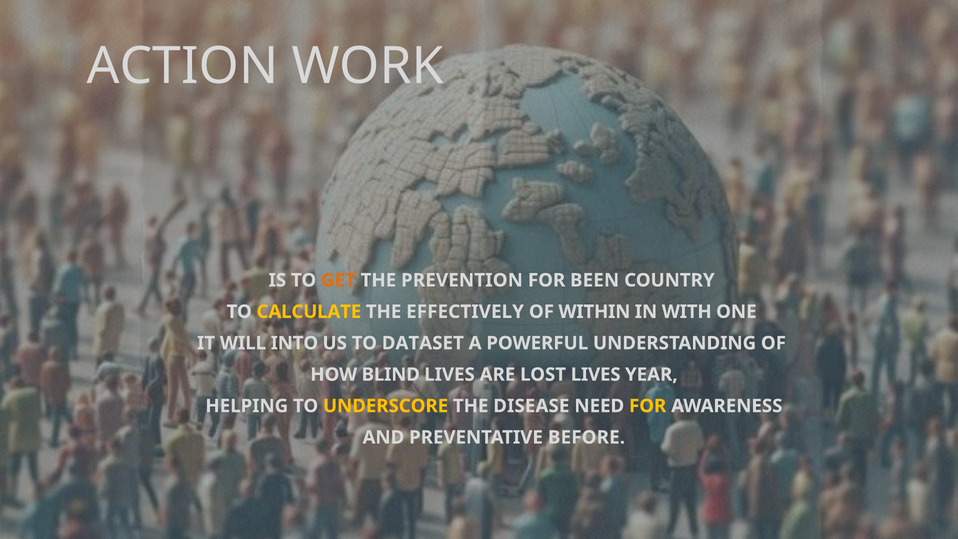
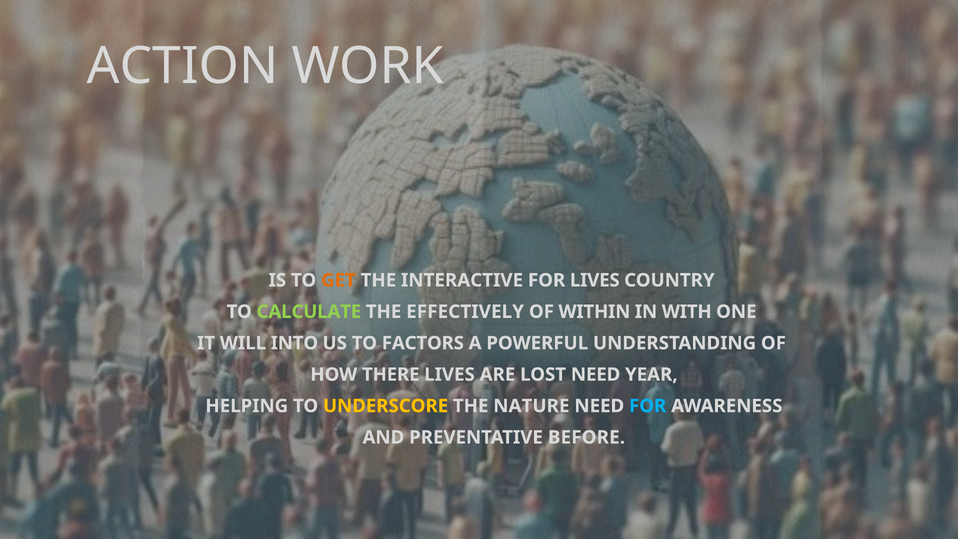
PREVENTION: PREVENTION -> INTERACTIVE (462, 280)
FOR BEEN: BEEN -> LIVES (595, 280)
CALCULATE colour: yellow -> light green (309, 312)
DATASET: DATASET -> FACTORS (423, 343)
BLIND: BLIND -> THERE (391, 374)
LOST LIVES: LIVES -> NEED (596, 374)
DISEASE: DISEASE -> NATURE (531, 406)
FOR colour: yellow -> light blue (648, 406)
